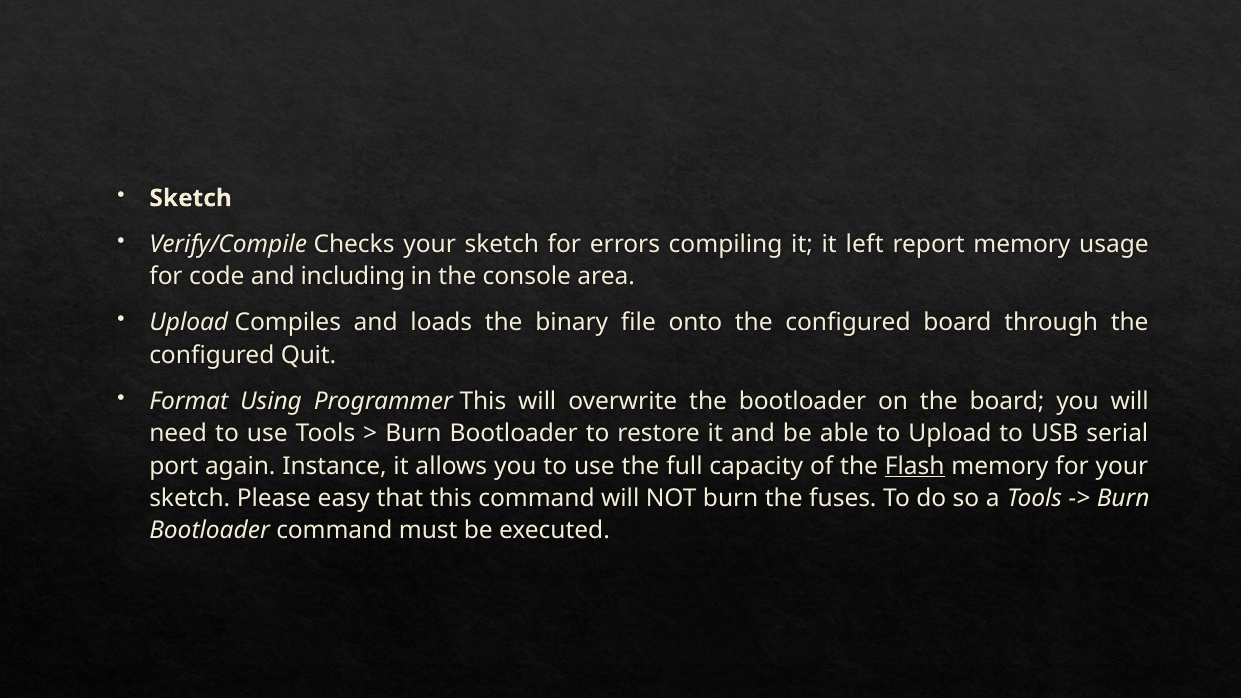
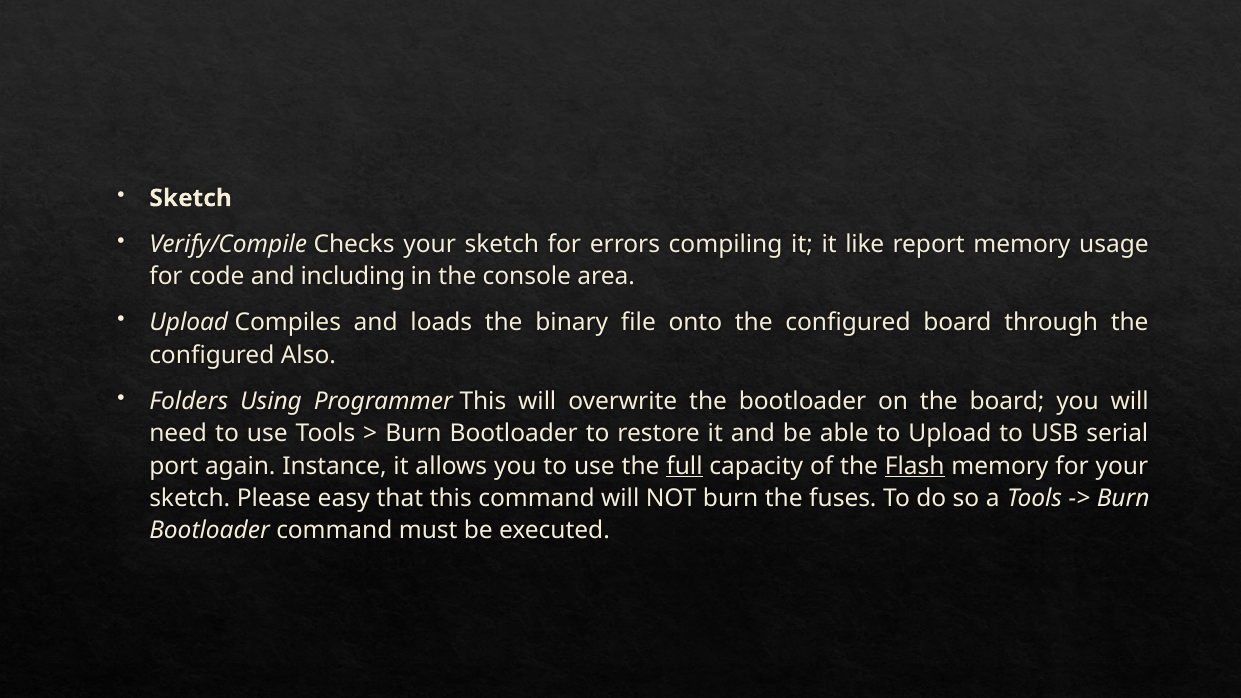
left: left -> like (865, 244)
Quit: Quit -> Also (308, 355)
Format: Format -> Folders (189, 401)
full underline: none -> present (685, 466)
